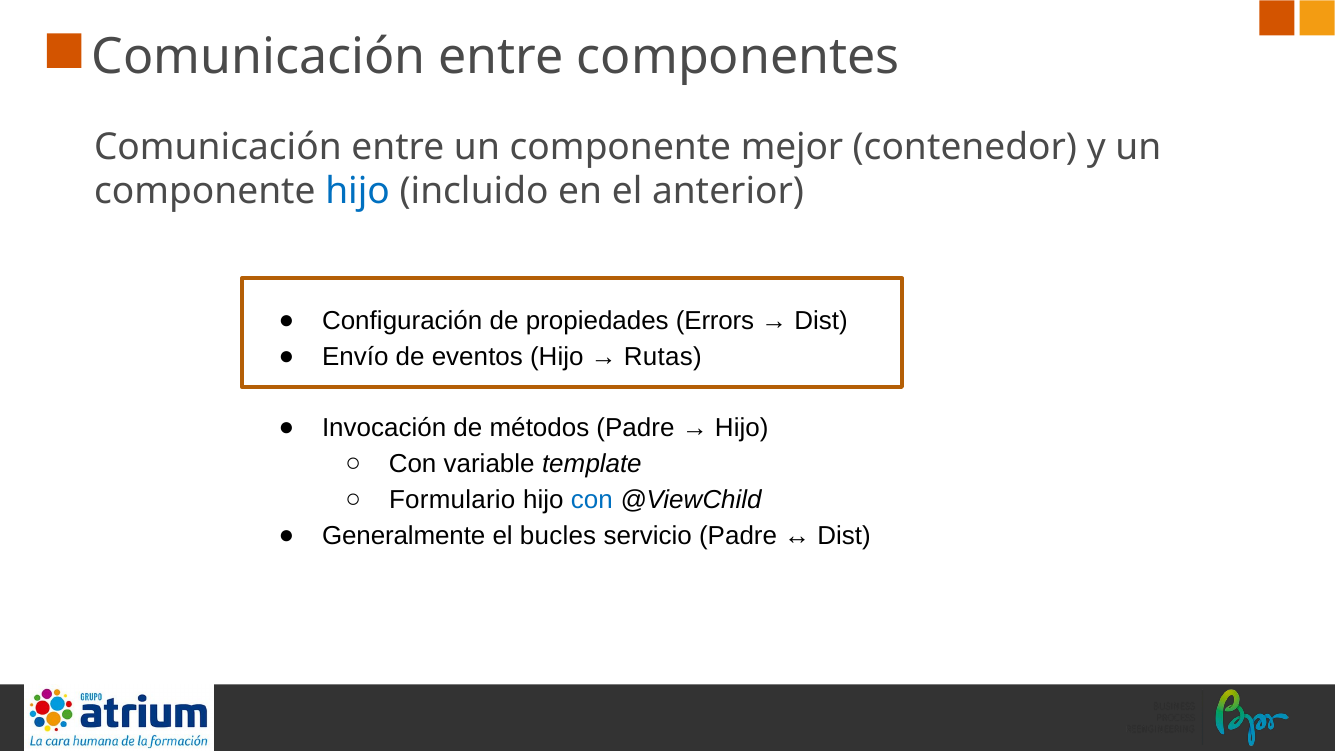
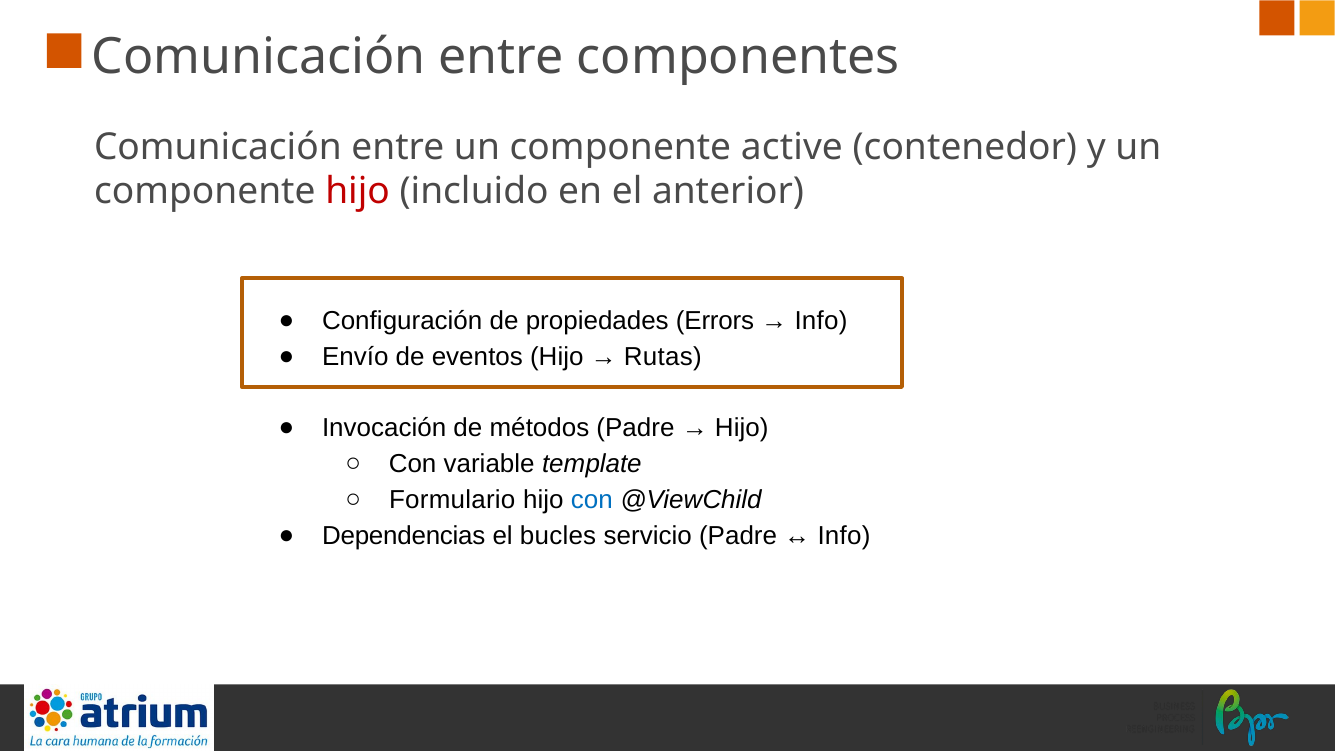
mejor: mejor -> active (792, 147)
hijo colour: blue -> red (358, 192)
Dist: Dist -> Info (821, 321)
Generalmente: Generalmente -> Dependencias (404, 536)
Dist: Dist -> Info (844, 536)
